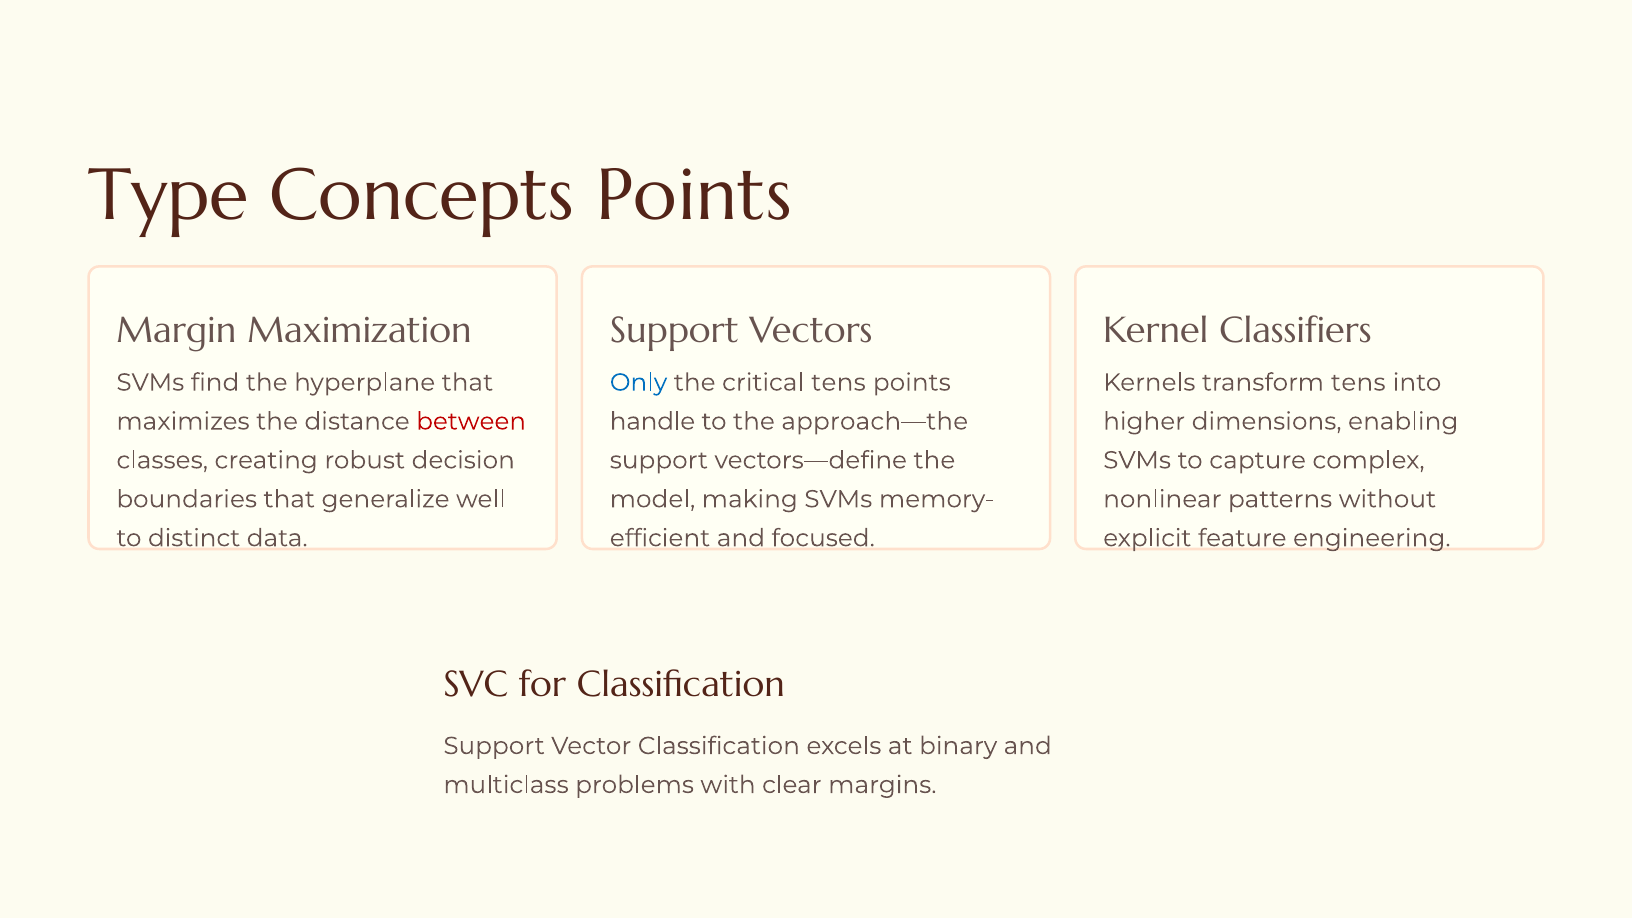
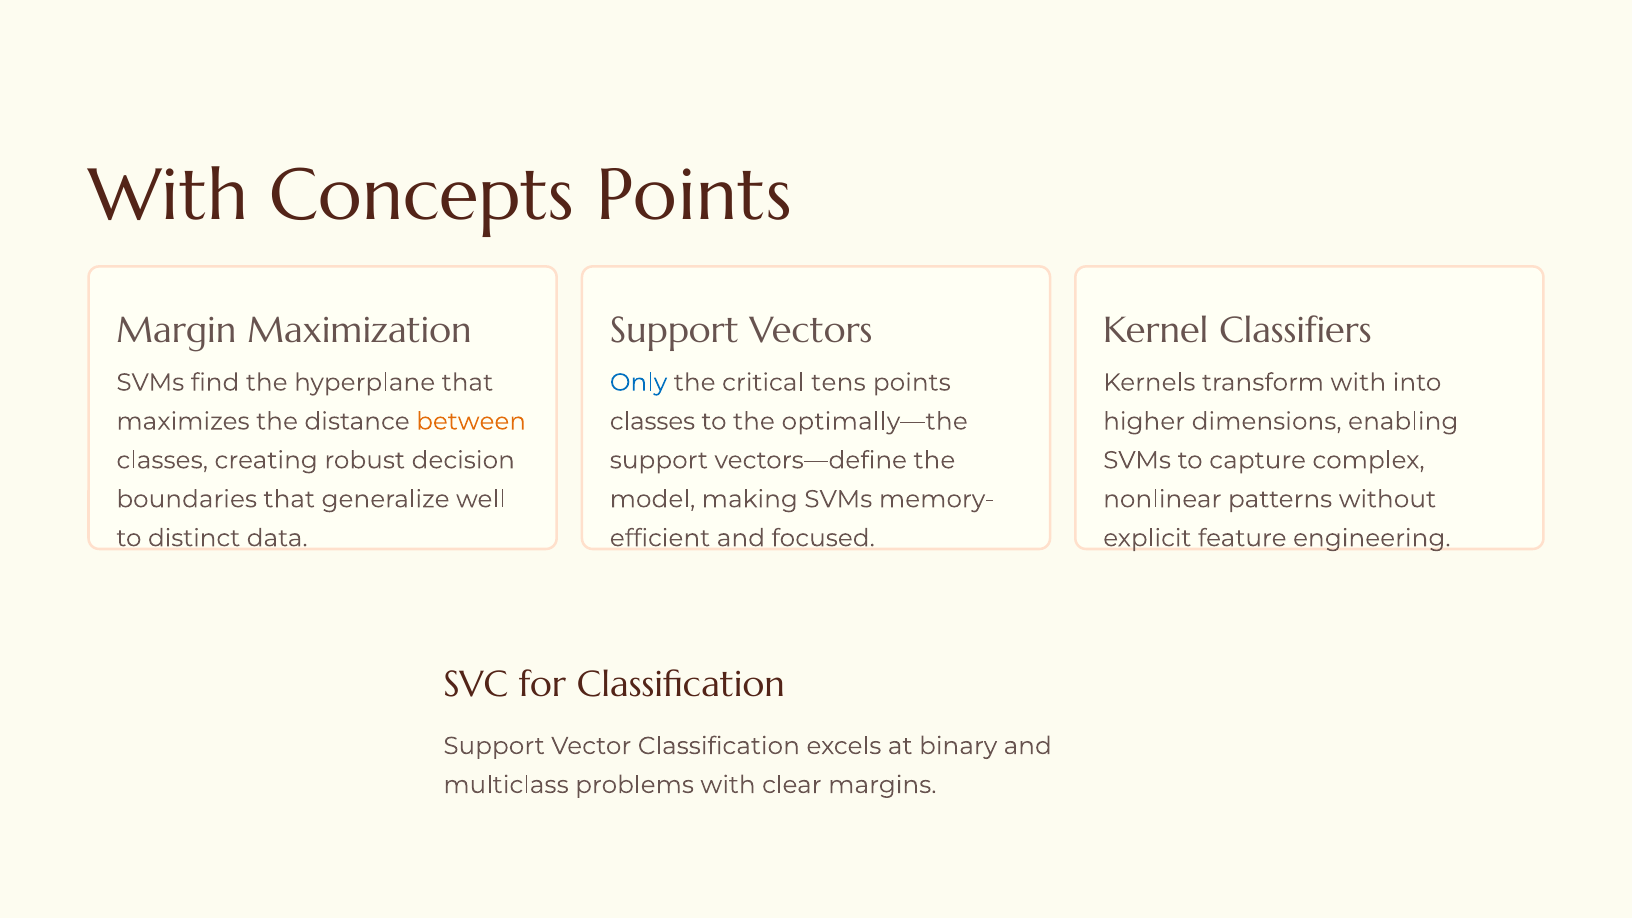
Type: Type -> With (168, 196)
transform tens: tens -> with (1358, 382)
between colour: red -> orange (471, 421)
handle: handle -> classes (652, 421)
approach—the: approach—the -> optimally—the (875, 421)
